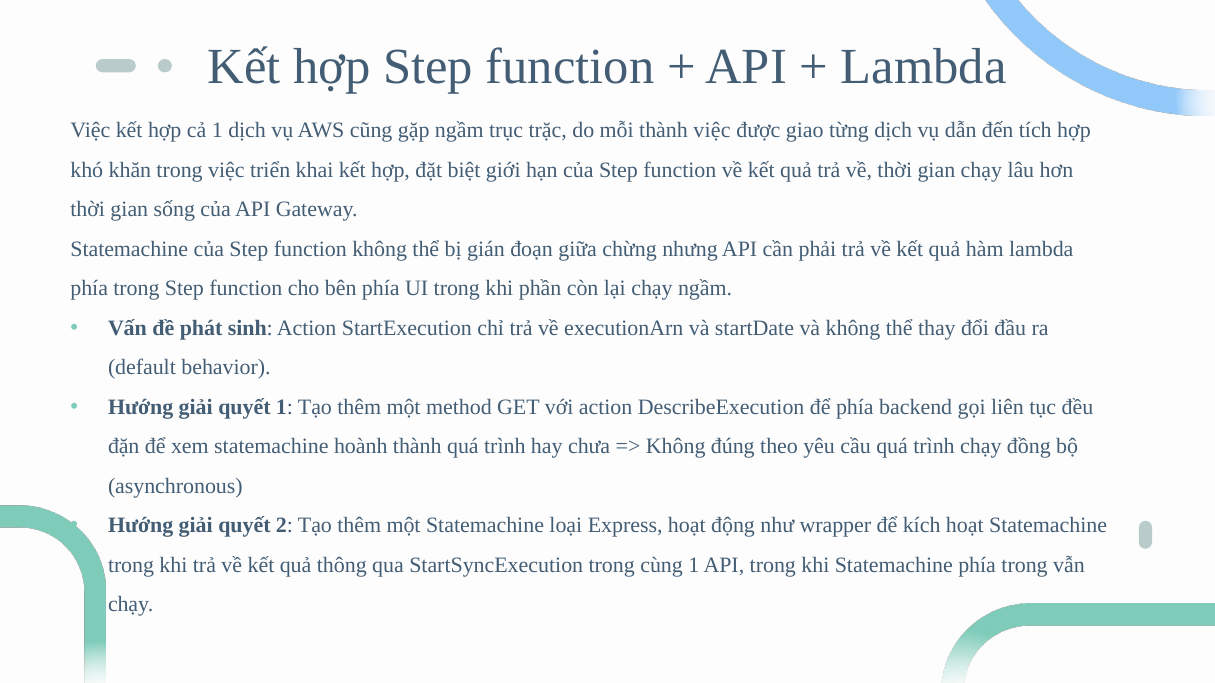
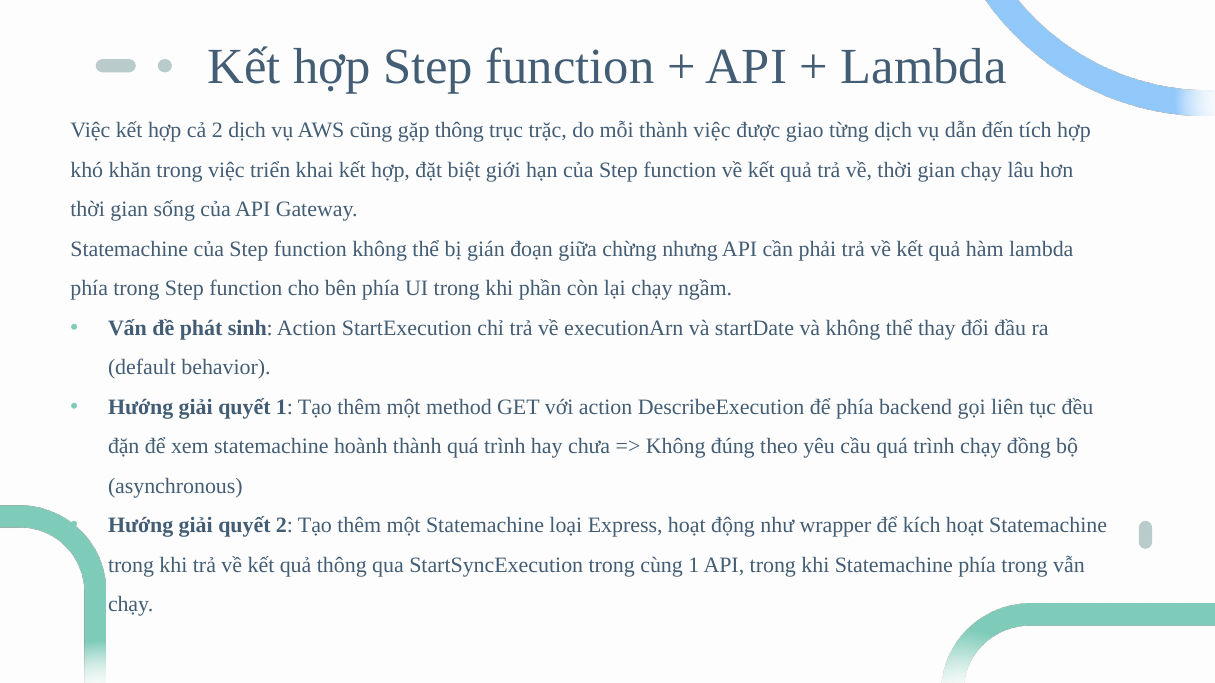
cả 1: 1 -> 2 (217, 131)
gặp ngầm: ngầm -> thông (459, 131)
